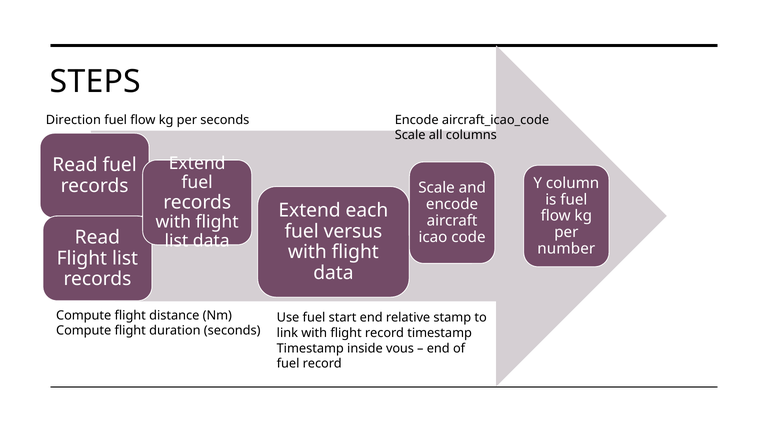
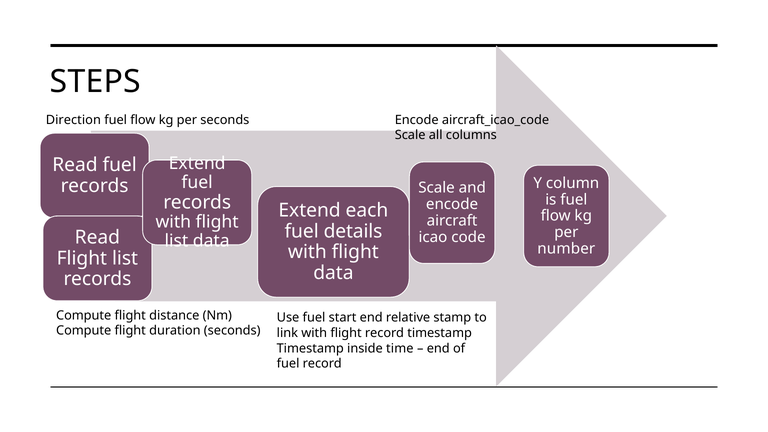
versus: versus -> details (353, 231)
vous: vous -> time (400, 348)
